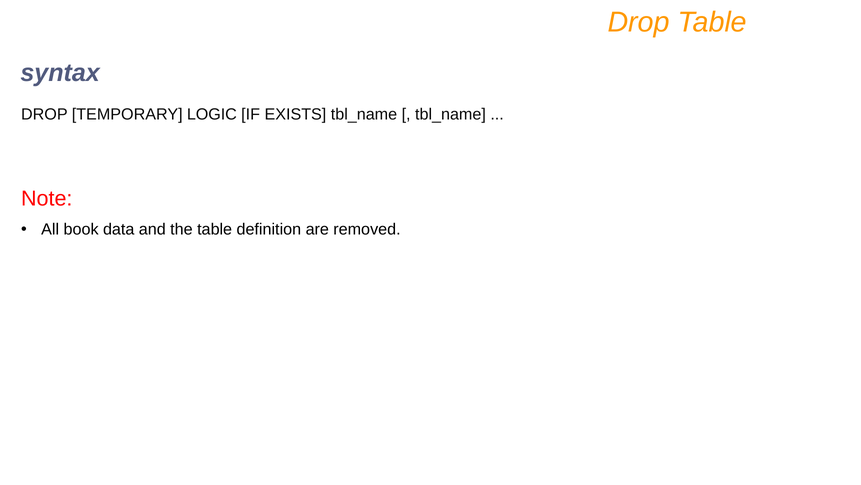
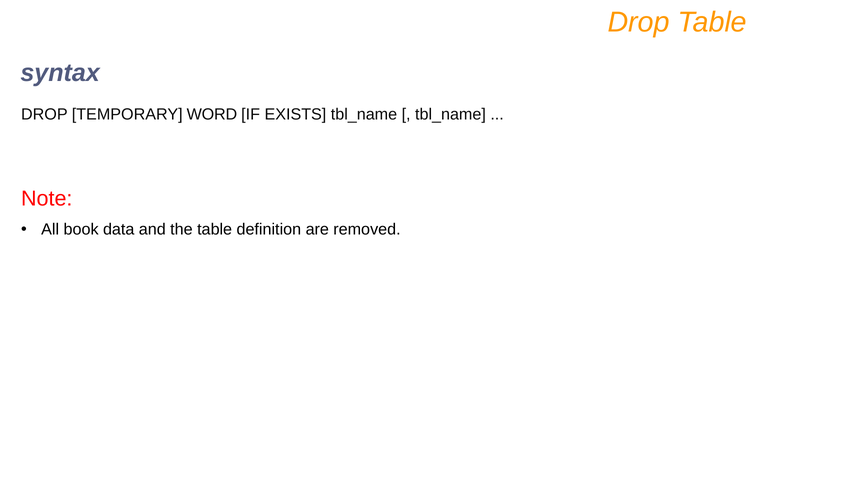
LOGIC: LOGIC -> WORD (212, 114)
